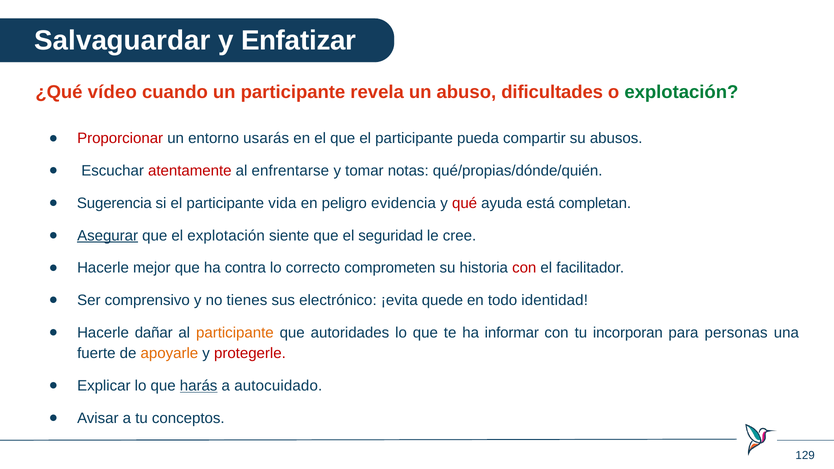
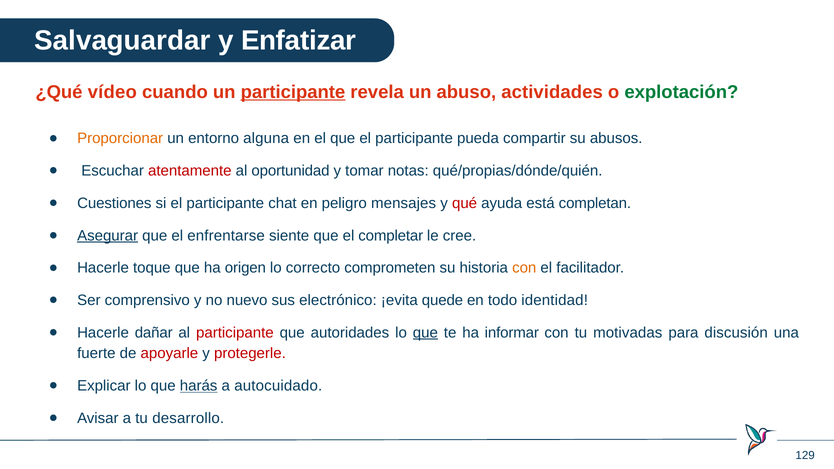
participante underline: none -> present (293, 92)
dificultades: dificultades -> actividades (552, 92)
Proporcionar colour: red -> orange (120, 139)
usarás: usarás -> alguna (266, 139)
enfrentarse: enfrentarse -> oportunidad (291, 171)
Sugerencia: Sugerencia -> Cuestiones (114, 203)
vida: vida -> chat (282, 203)
evidencia: evidencia -> mensajes (404, 203)
el explotación: explotación -> enfrentarse (226, 236)
seguridad: seguridad -> completar (391, 236)
mejor: mejor -> toque (152, 268)
contra: contra -> origen (245, 268)
con colour: red -> orange (524, 268)
tienes: tienes -> nuevo (247, 300)
participante colour: orange -> red (235, 333)
que underline: none -> present (425, 333)
incorporan: incorporan -> motivadas (628, 333)
personas: personas -> discusión (736, 333)
apoyarle colour: orange -> red (169, 354)
conceptos: conceptos -> desarrollo (188, 418)
